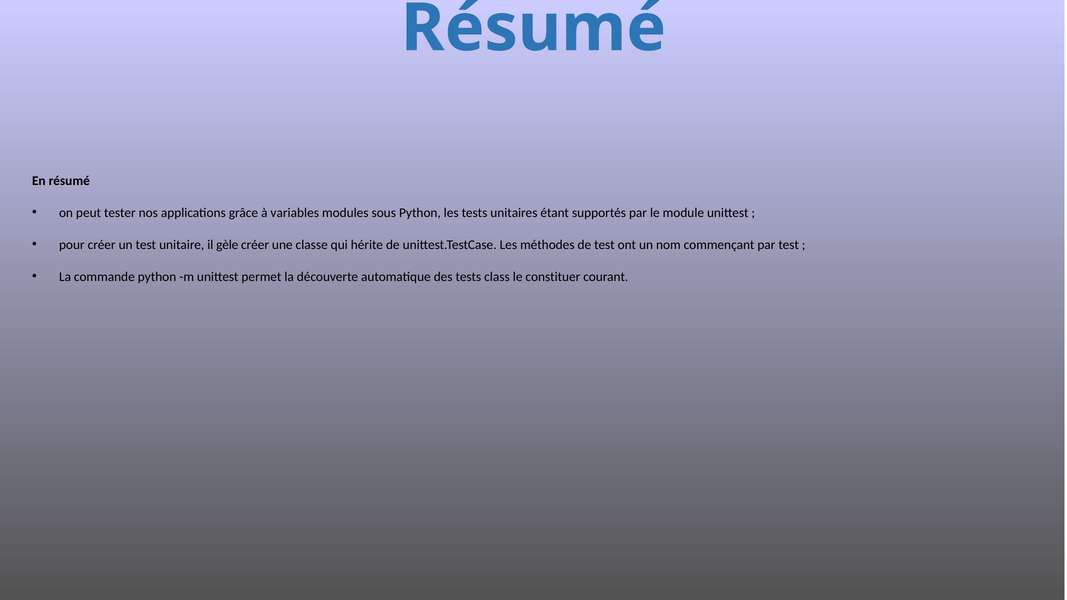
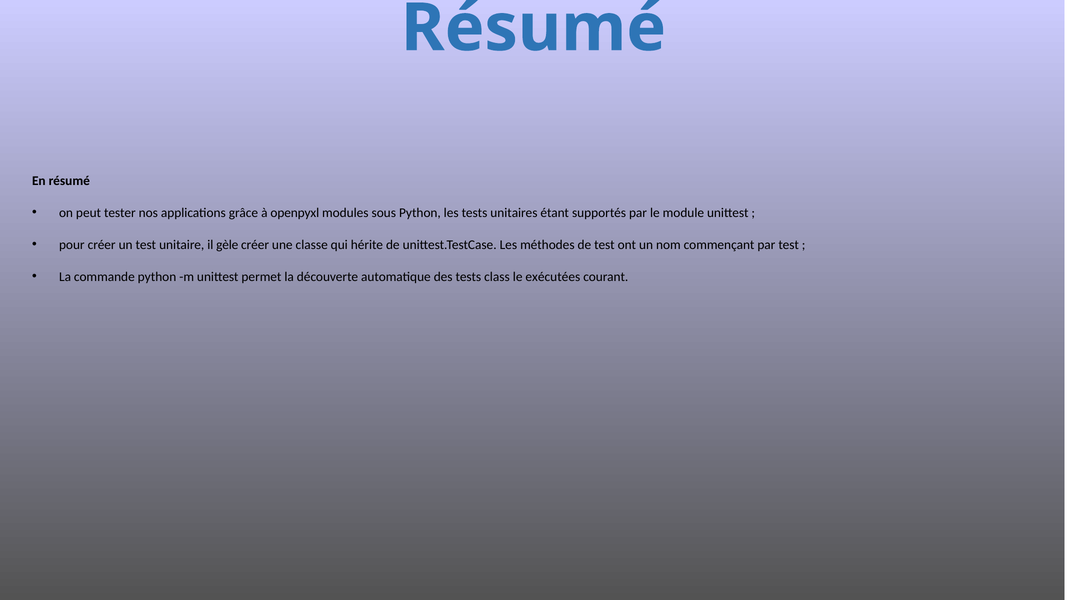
variables: variables -> openpyxl (295, 213)
constituer: constituer -> exécutées (553, 277)
